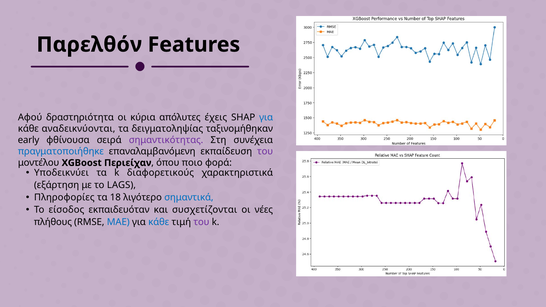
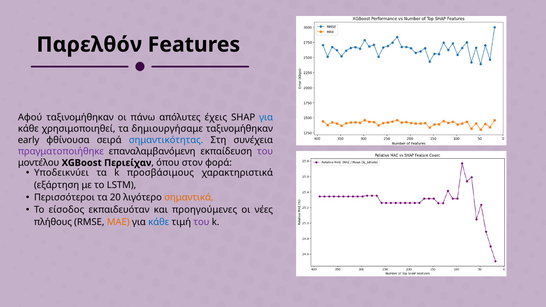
Αφού δραστηριότητα: δραστηριότητα -> ταξινομήθηκαν (80, 117)
κύρια: κύρια -> πάνω (143, 117)
αναδεικνύονται: αναδεικνύονται -> χρησιμοποιηθεί (79, 129)
δειγματοληψίας: δειγματοληψίας -> δημιουργήσαμε (167, 129)
σημαντικότητας colour: purple -> blue (166, 140)
πραγματοποιήθηκε colour: blue -> purple (61, 152)
ποιο: ποιο -> στον (192, 163)
διαφορετικούς: διαφορετικούς -> προσβάσιμους (160, 173)
LAGS: LAGS -> LSTM (121, 185)
Πληροφορίες: Πληροφορίες -> Περισσότεροι (64, 198)
18: 18 -> 20 (115, 198)
σημαντικά colour: blue -> orange (189, 198)
συσχετίζονται: συσχετίζονται -> προηγούμενες (205, 210)
MAE colour: blue -> orange (118, 222)
